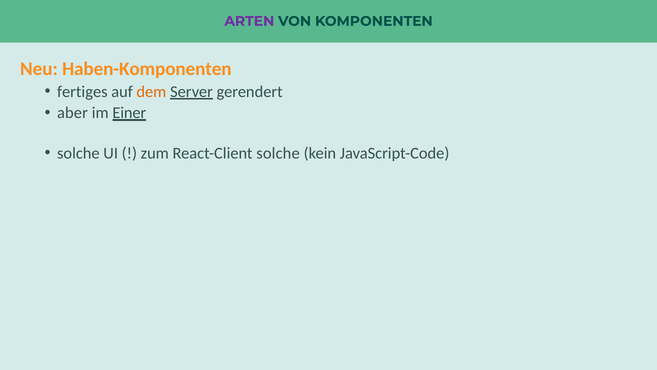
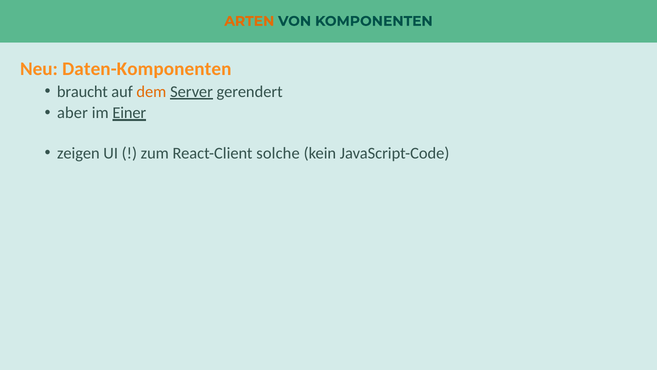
ARTEN colour: purple -> orange (249, 21)
Haben-Komponenten: Haben-Komponenten -> Daten-Komponenten (147, 69)
fertiges: fertiges -> braucht (82, 91)
solche: solche -> zeigen (78, 153)
